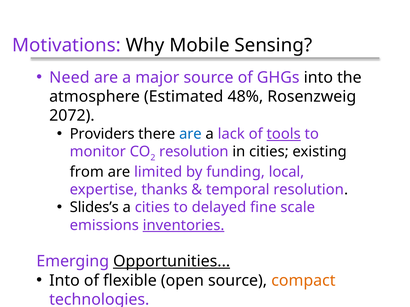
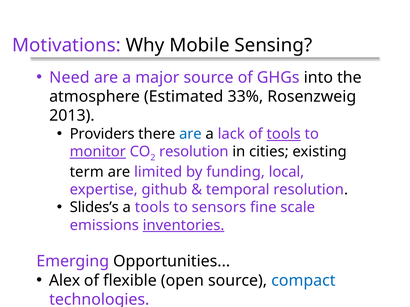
48%: 48% -> 33% (245, 97)
2072: 2072 -> 2013 (72, 116)
monitor underline: none -> present (98, 152)
from: from -> term (87, 172)
thanks: thanks -> github (164, 190)
a cities: cities -> tools (152, 208)
delayed: delayed -> sensors (219, 208)
Opportunities underline: present -> none (172, 262)
Into: Into -> Alex (65, 281)
compact colour: orange -> blue (303, 281)
